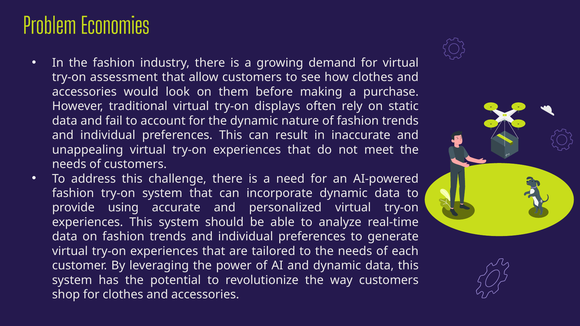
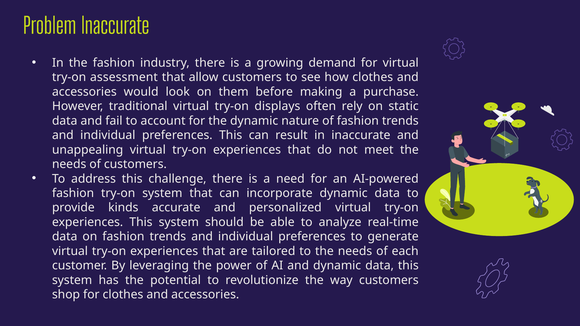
Problem Economies: Economies -> Inaccurate (115, 26)
using: using -> kinds (123, 208)
